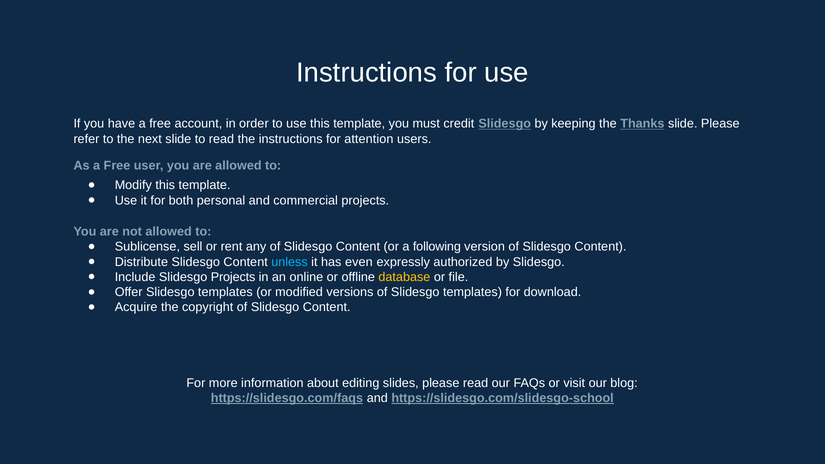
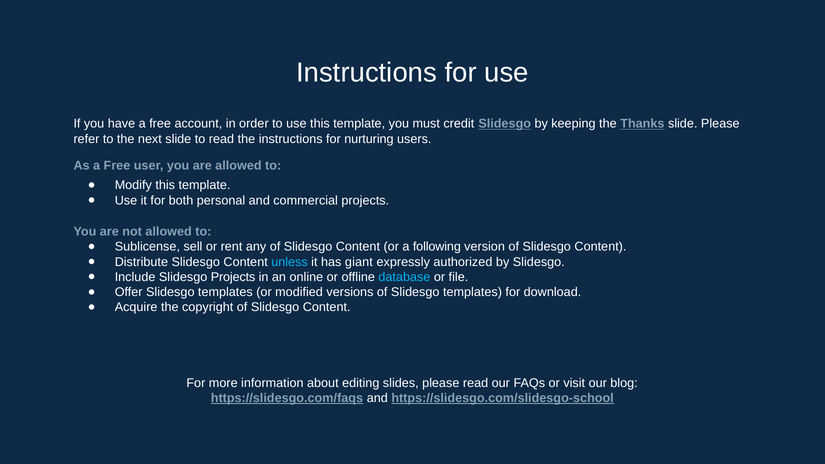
attention: attention -> nurturing (369, 139)
even: even -> giant (359, 262)
database colour: yellow -> light blue (404, 277)
